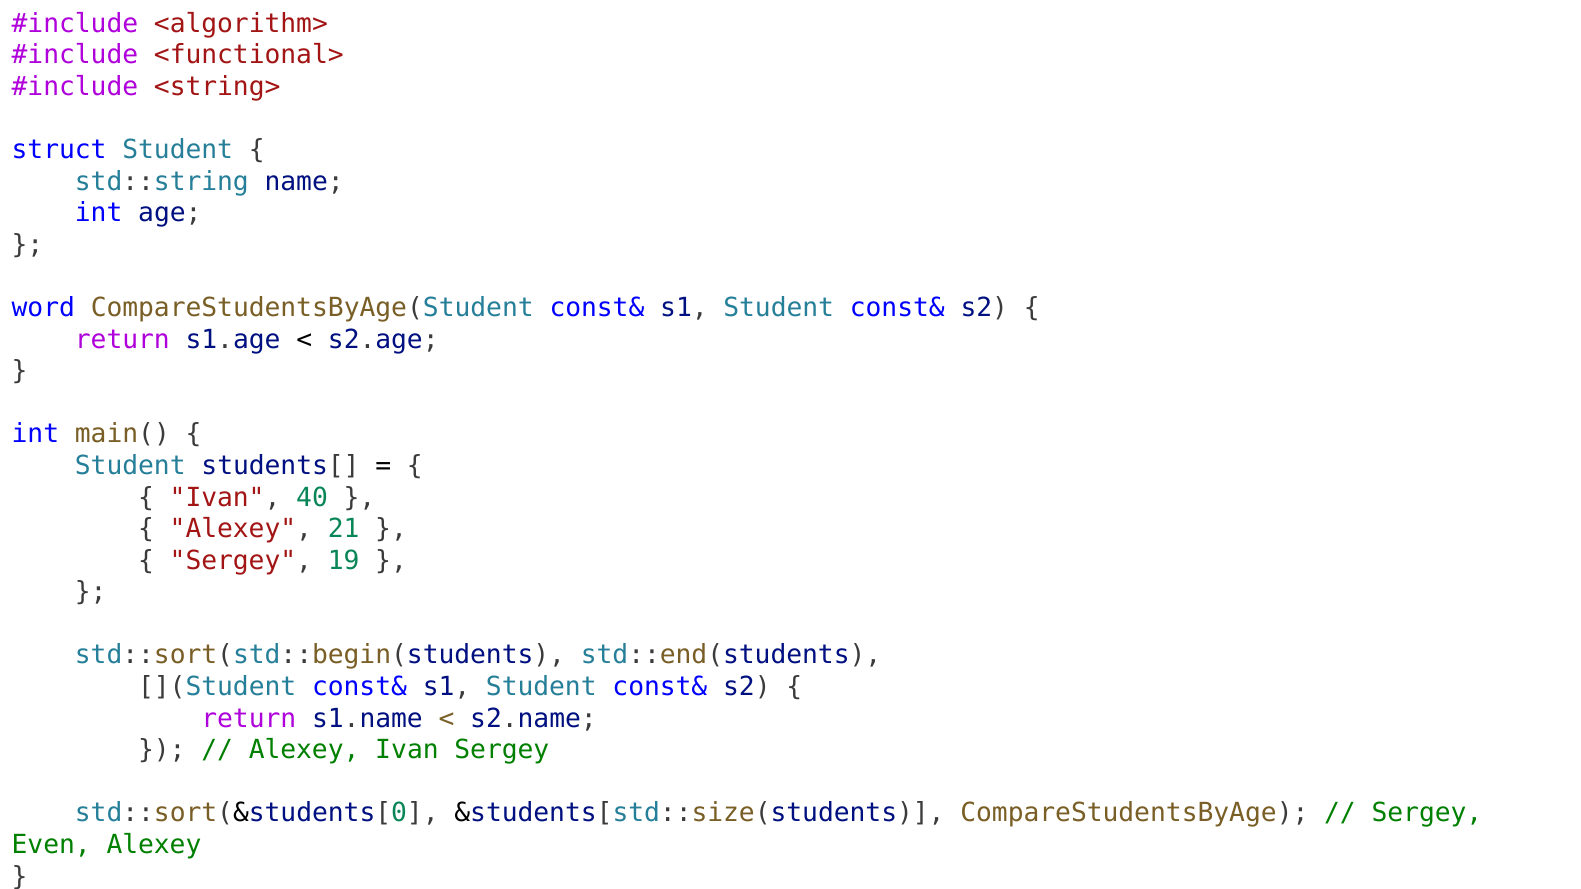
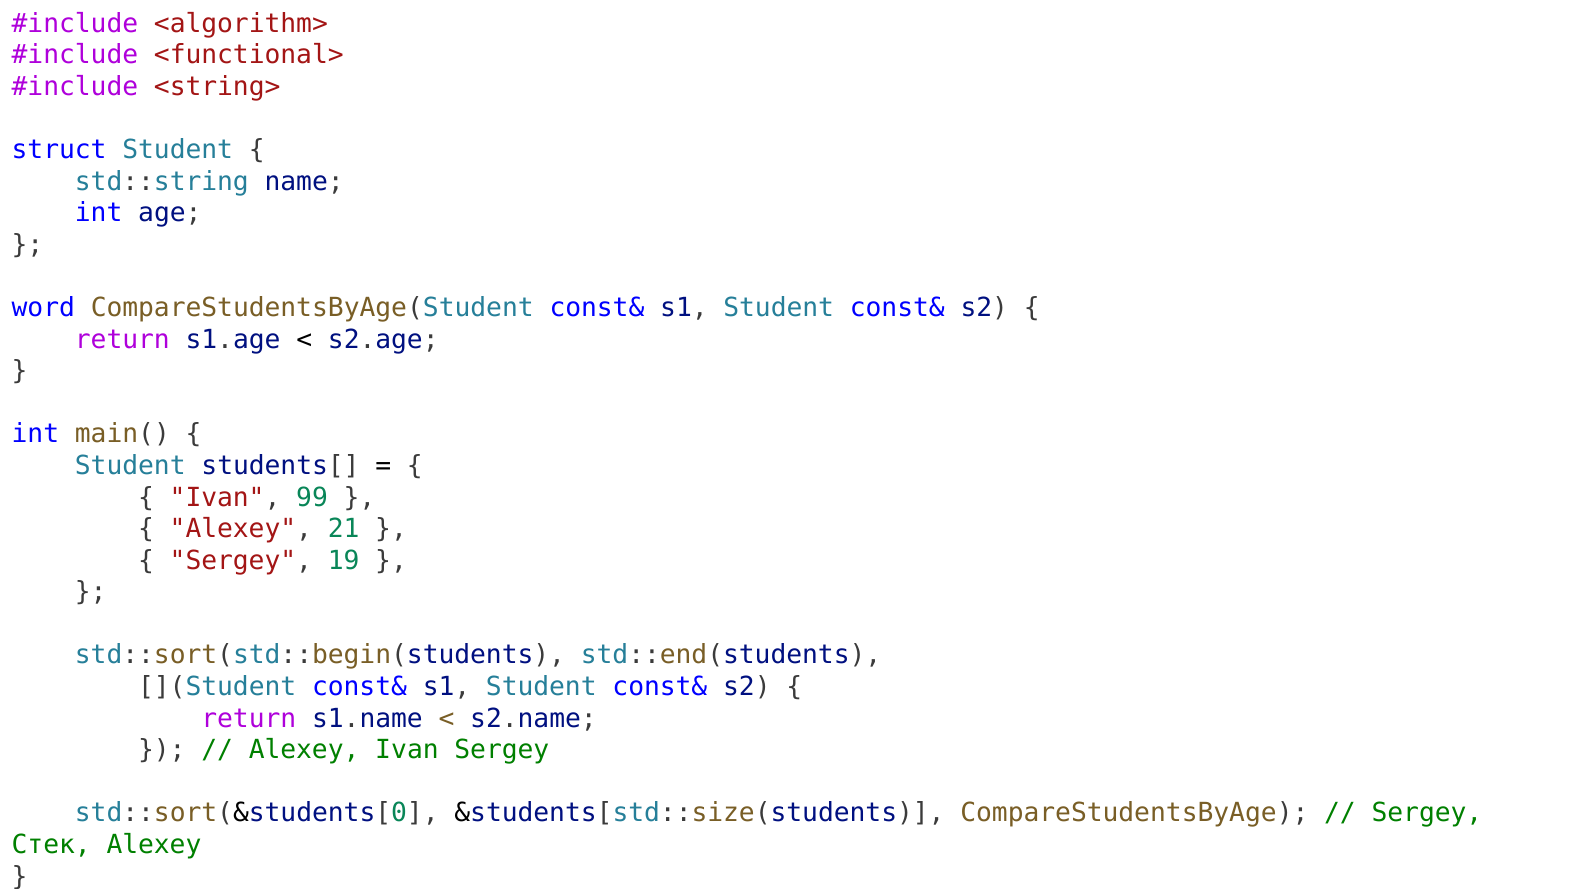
40: 40 -> 99 (312, 497)
Even: Even -> Стек (51, 845)
